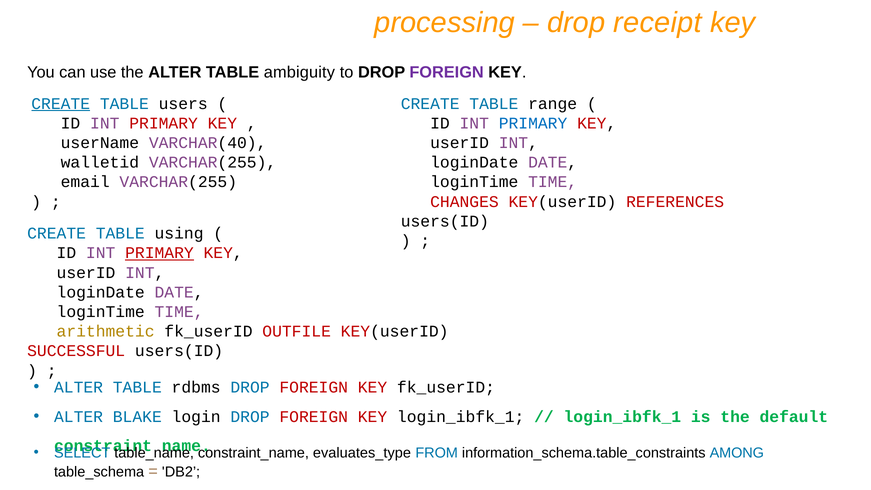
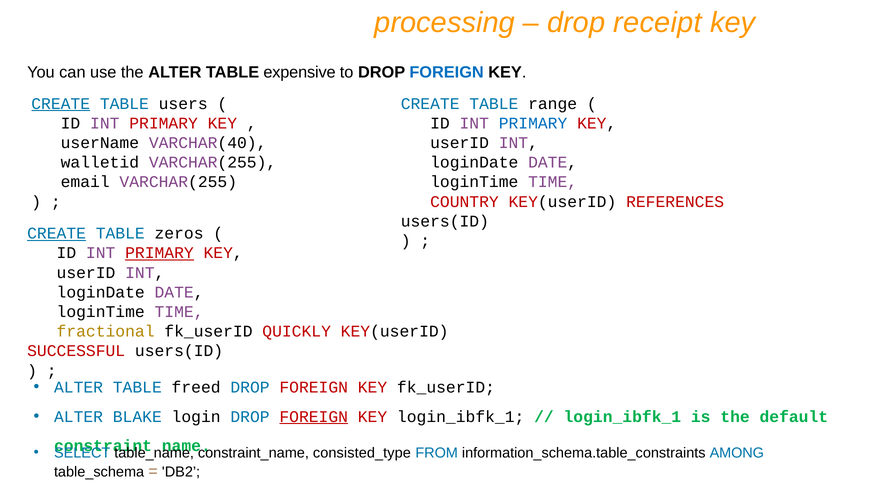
ambiguity: ambiguity -> expensive (300, 73)
FOREIGN colour: purple -> blue (447, 73)
CHANGES: CHANGES -> COUNTRY (464, 202)
CREATE underline: none -> present (57, 233)
using: using -> zeros (179, 233)
arithmetic: arithmetic -> fractional (106, 331)
OUTFILE: OUTFILE -> QUICKLY (297, 331)
rdbms: rdbms -> freed (196, 387)
FOREIGN underline: none -> present (314, 417)
evaluates_type: evaluates_type -> consisted_type (362, 453)
